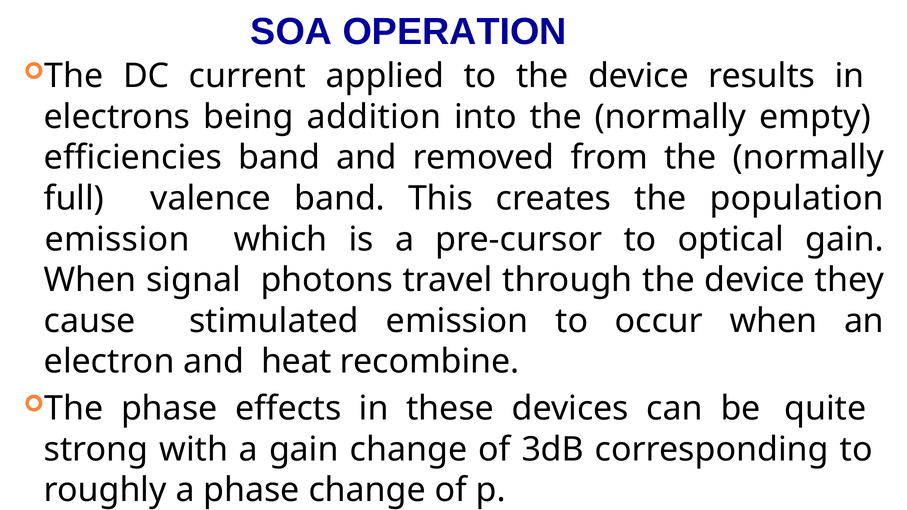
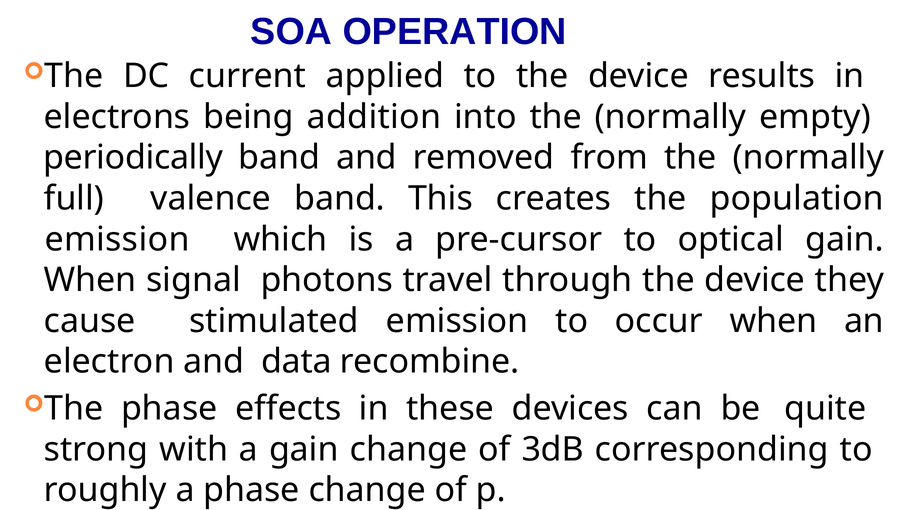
efficiencies: efficiencies -> periodically (133, 158)
heat: heat -> data (296, 362)
